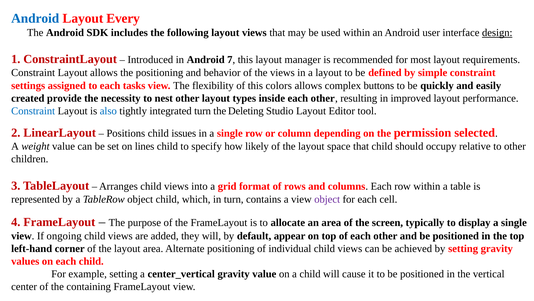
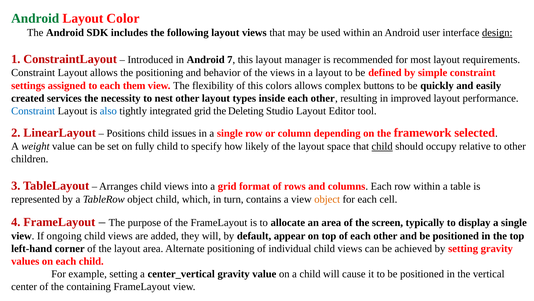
Android colour: blue -> green (35, 19)
Every: Every -> Color (123, 19)
tasks: tasks -> them (134, 85)
provide: provide -> services (64, 98)
integrated turn: turn -> grid (203, 111)
permission: permission -> framework (423, 133)
lines: lines -> fully (145, 146)
child underline: none -> present (382, 146)
object colour: purple -> orange (327, 199)
